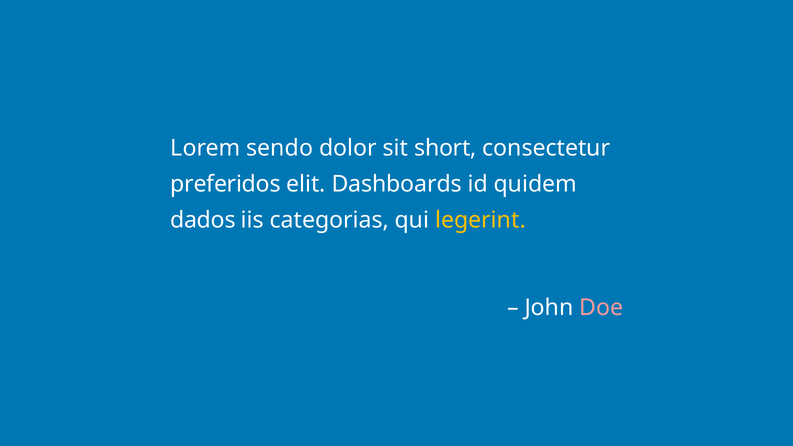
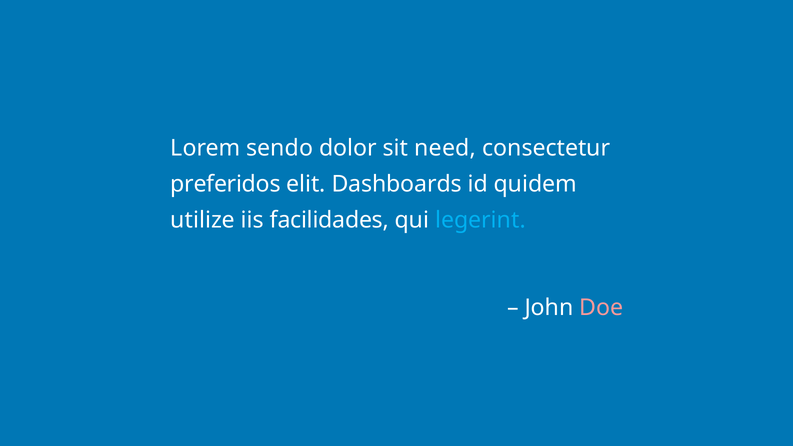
short: short -> need (445, 148)
dados: dados -> utilize (203, 220)
categorias: categorias -> facilidades (329, 220)
legerint colour: yellow -> light blue (480, 220)
